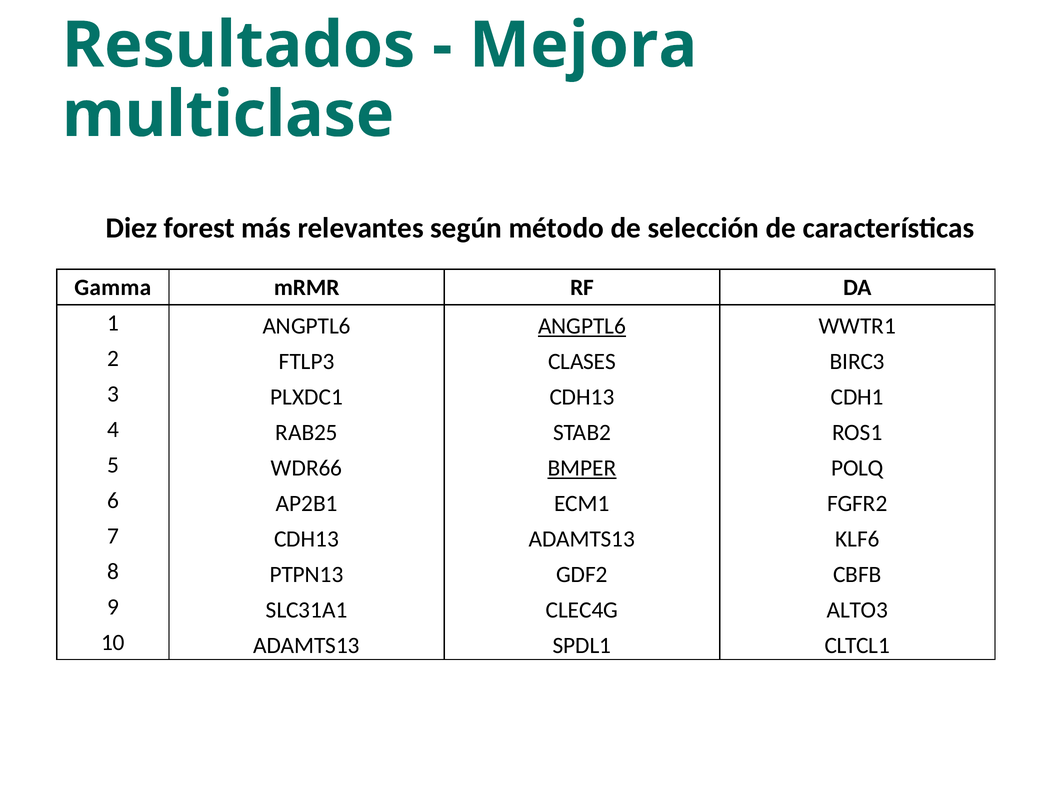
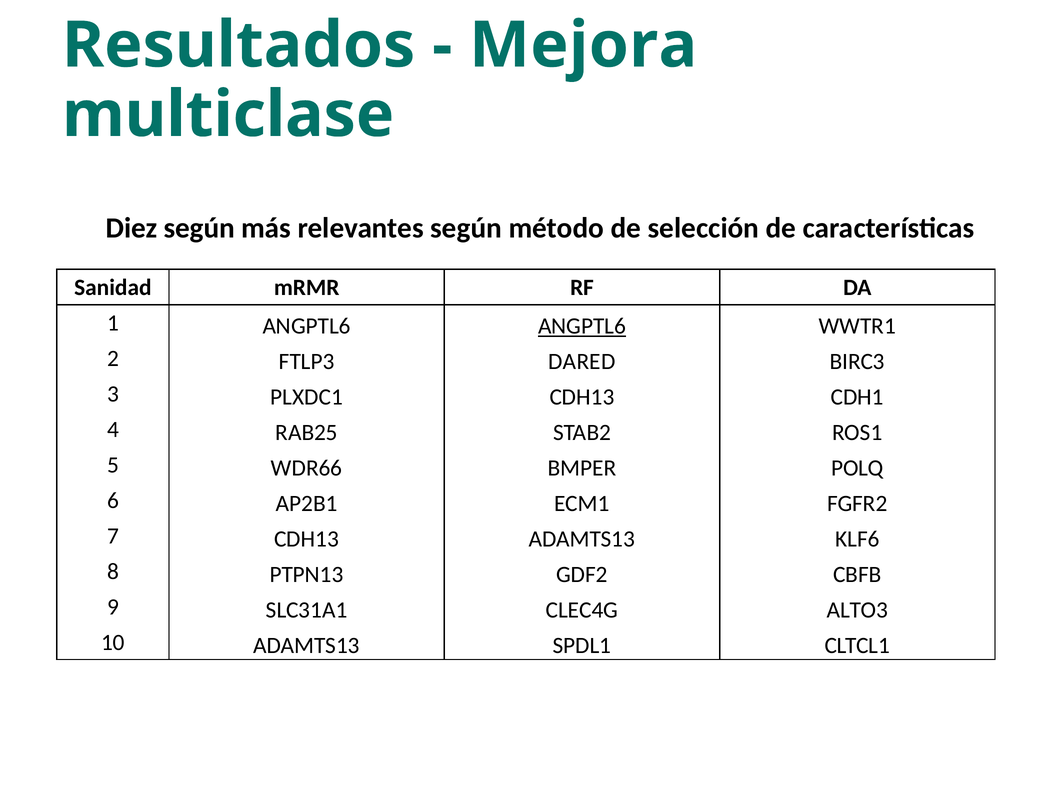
Diez forest: forest -> según (199, 228)
Gamma: Gamma -> Sanidad (113, 288)
CLASES: CLASES -> DARED (582, 362)
BMPER underline: present -> none (582, 468)
